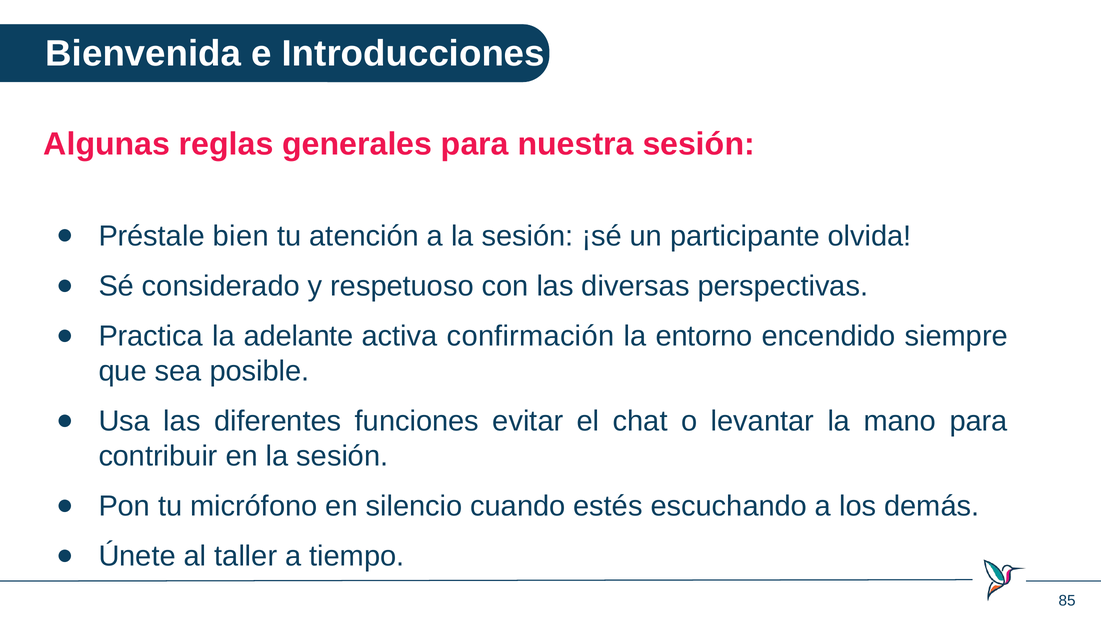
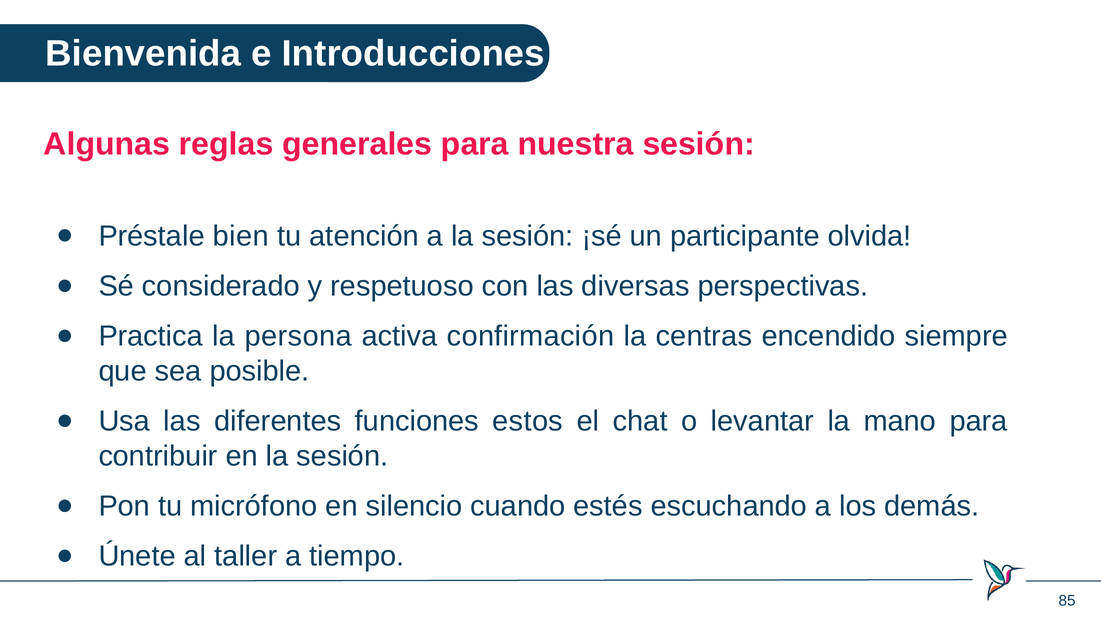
adelante: adelante -> persona (298, 336)
entorno: entorno -> centras (704, 336)
evitar: evitar -> estos (528, 421)
